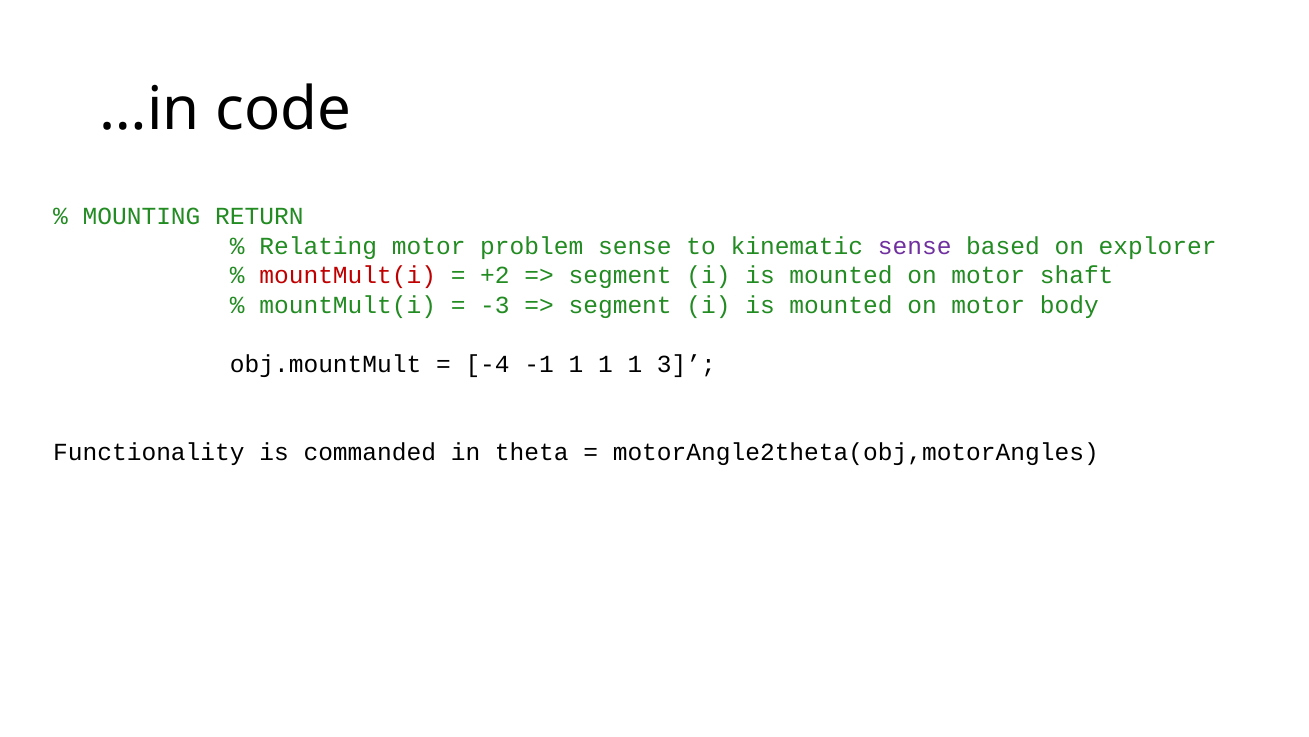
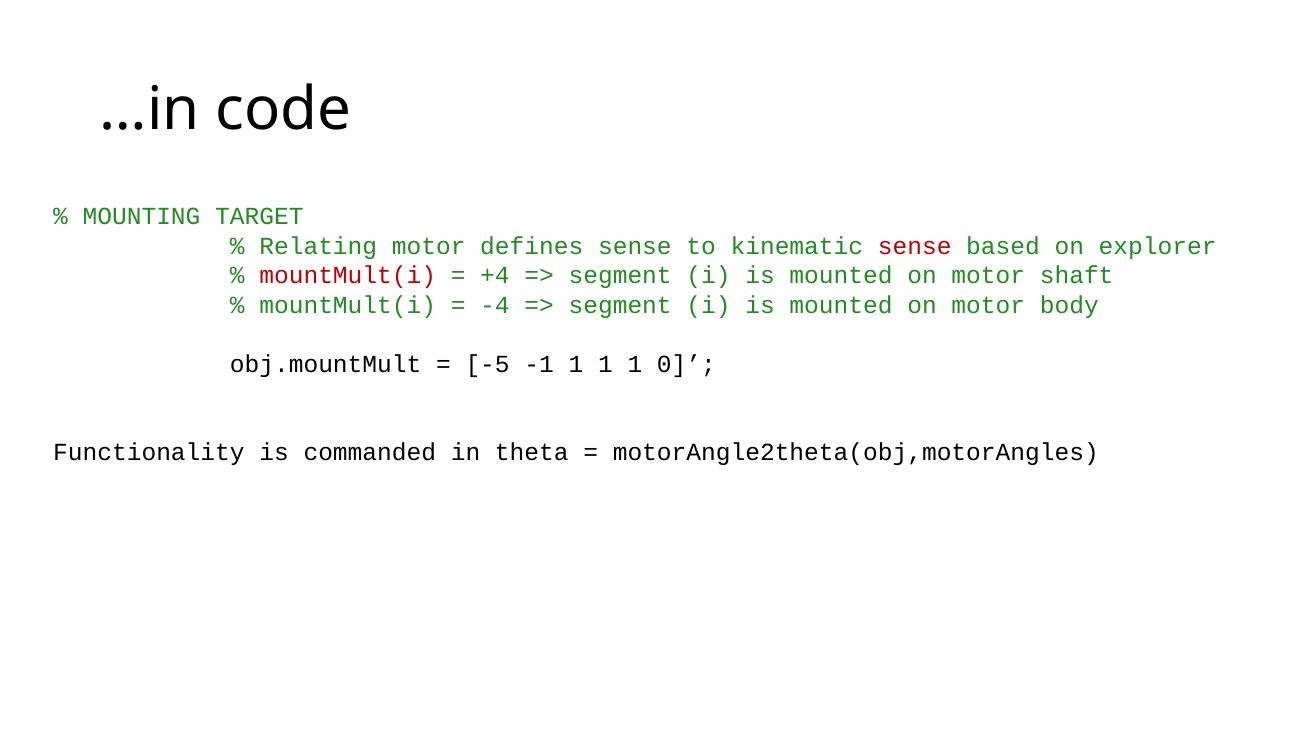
RETURN: RETURN -> TARGET (259, 217)
problem: problem -> defines (532, 246)
sense colour: purple -> red (915, 246)
+2: +2 -> +4 (495, 275)
-3: -3 -> -4 (495, 305)
-4: -4 -> -5 (488, 364)
3: 3 -> 0 (686, 364)
